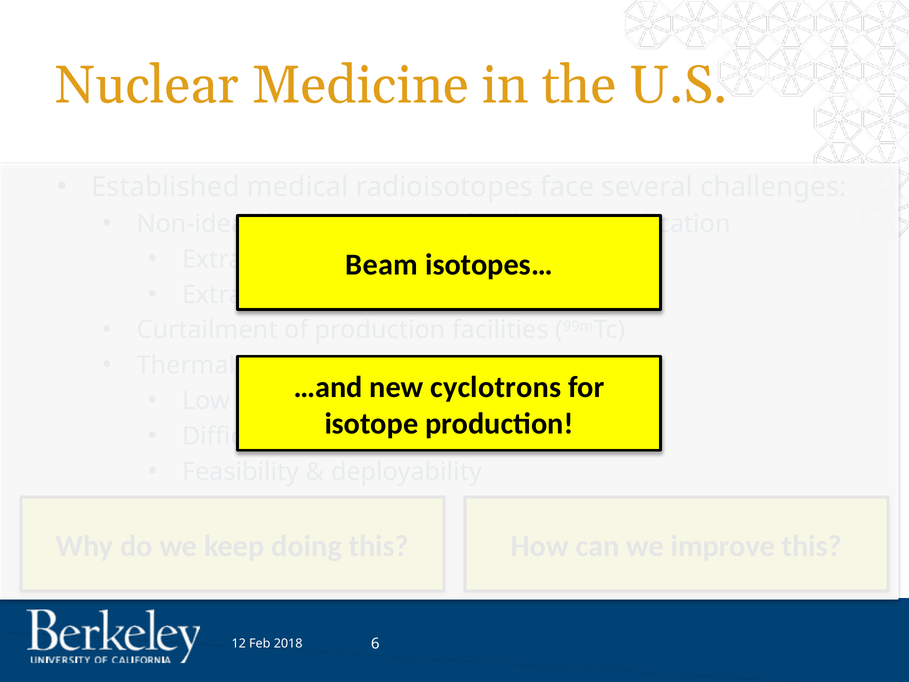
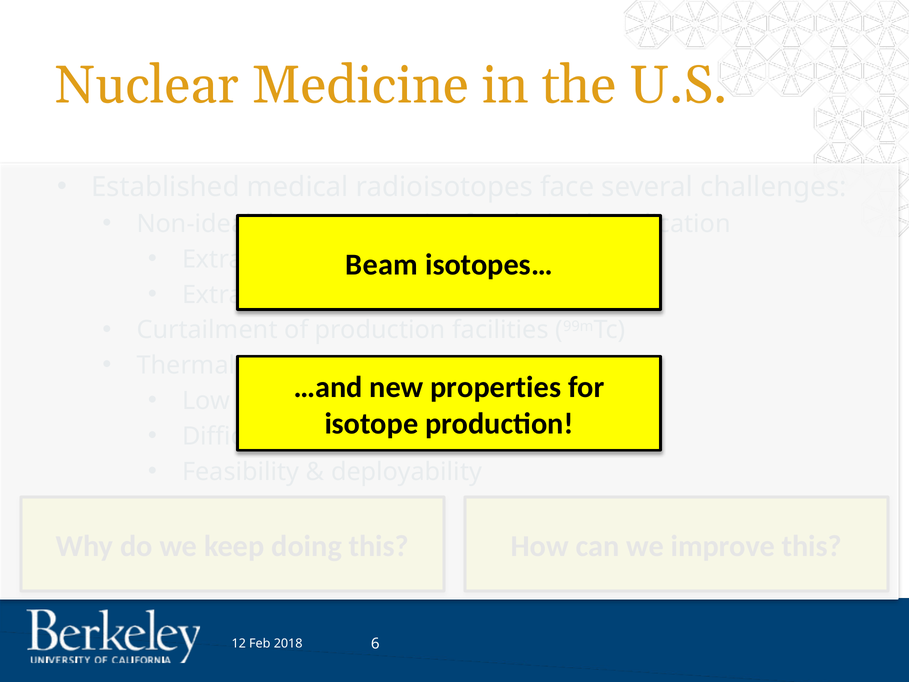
new cyclotrons: cyclotrons -> properties (496, 387)
